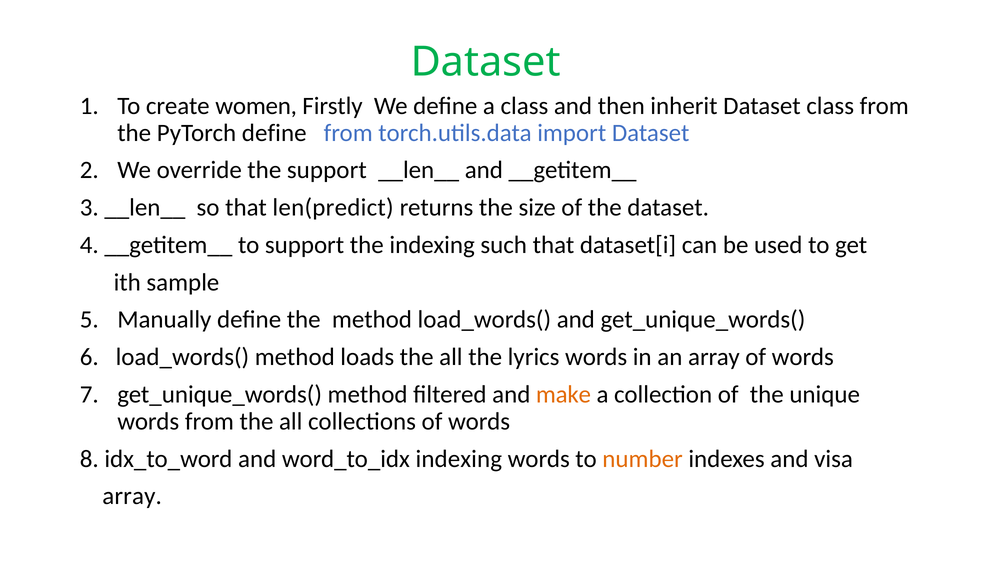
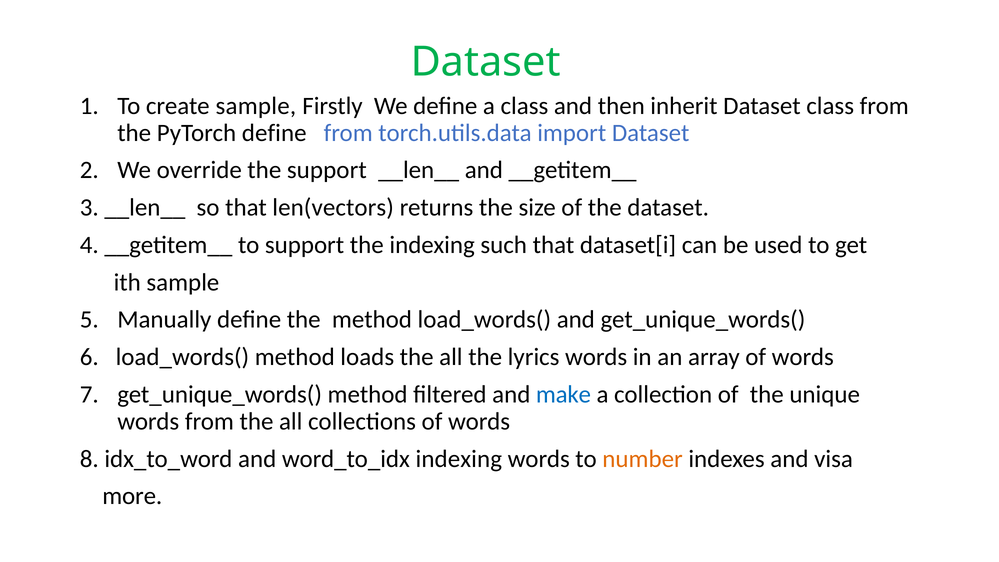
create women: women -> sample (256, 106)
len(predict: len(predict -> len(vectors (333, 208)
make colour: orange -> blue (564, 394)
array: array -> more (132, 496)
